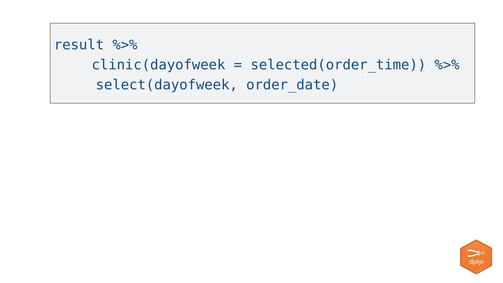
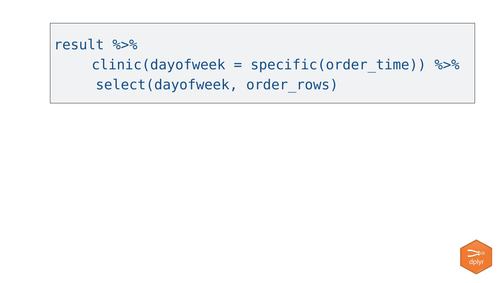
selected(order_time: selected(order_time -> specific(order_time (338, 65)
order_date: order_date -> order_rows (292, 85)
